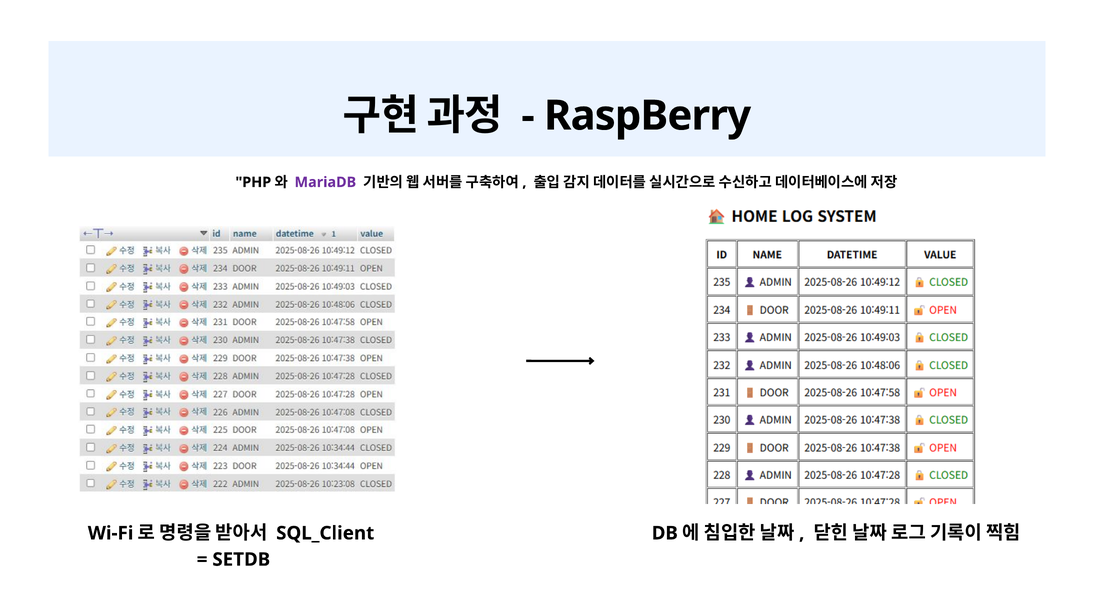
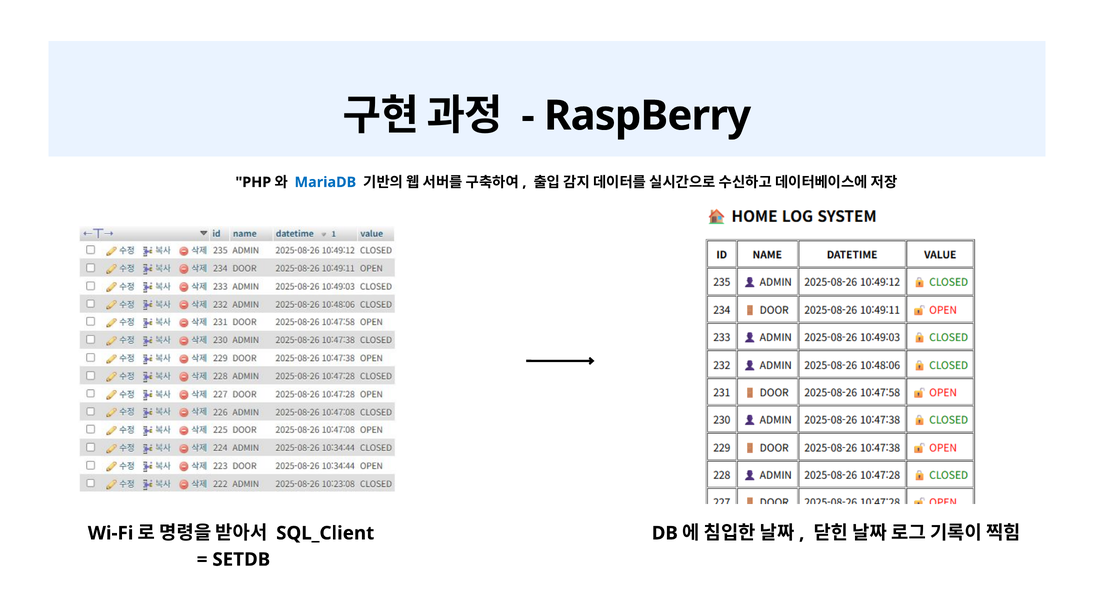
MariaDB colour: purple -> blue (325, 182)
